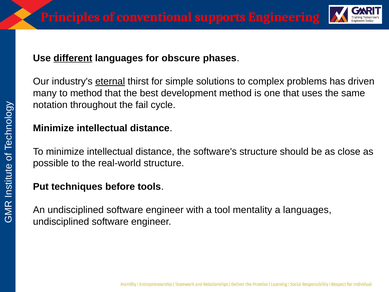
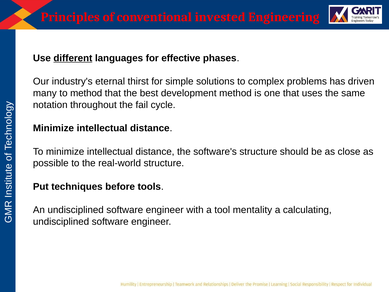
supports: supports -> invested (220, 17)
obscure: obscure -> effective (181, 58)
eternal underline: present -> none (110, 81)
a languages: languages -> calculating (307, 210)
